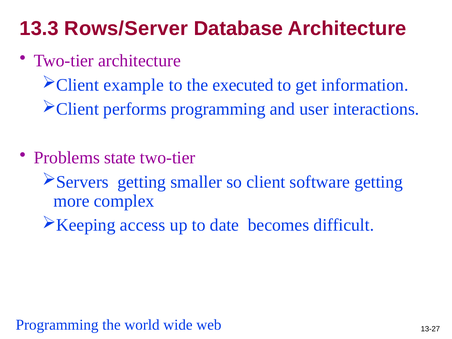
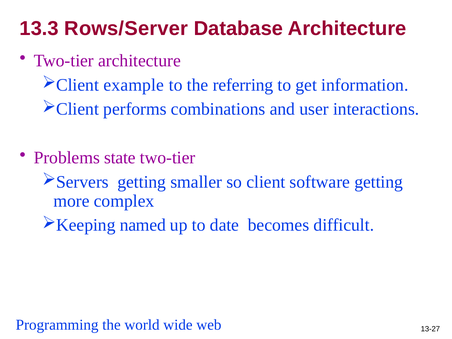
executed: executed -> referring (243, 85)
performs programming: programming -> combinations (218, 109)
access: access -> named (143, 225)
